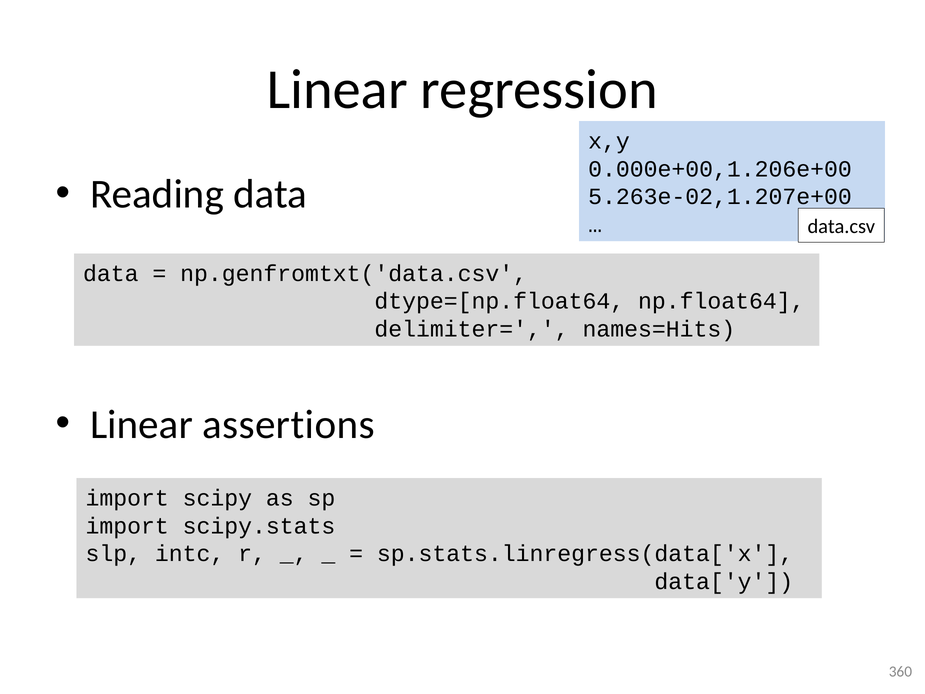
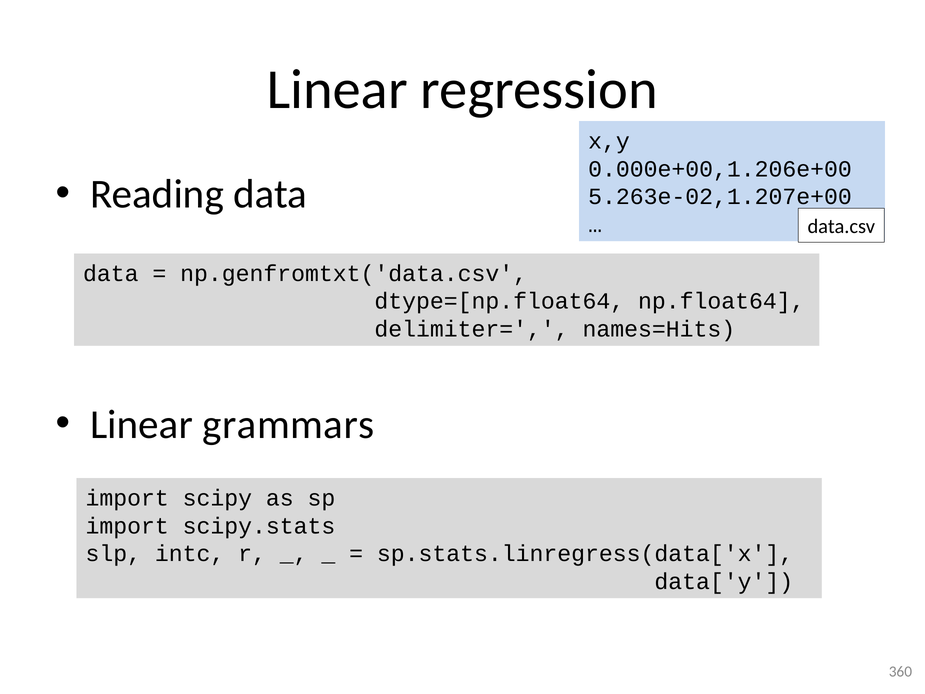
assertions: assertions -> grammars (288, 424)
